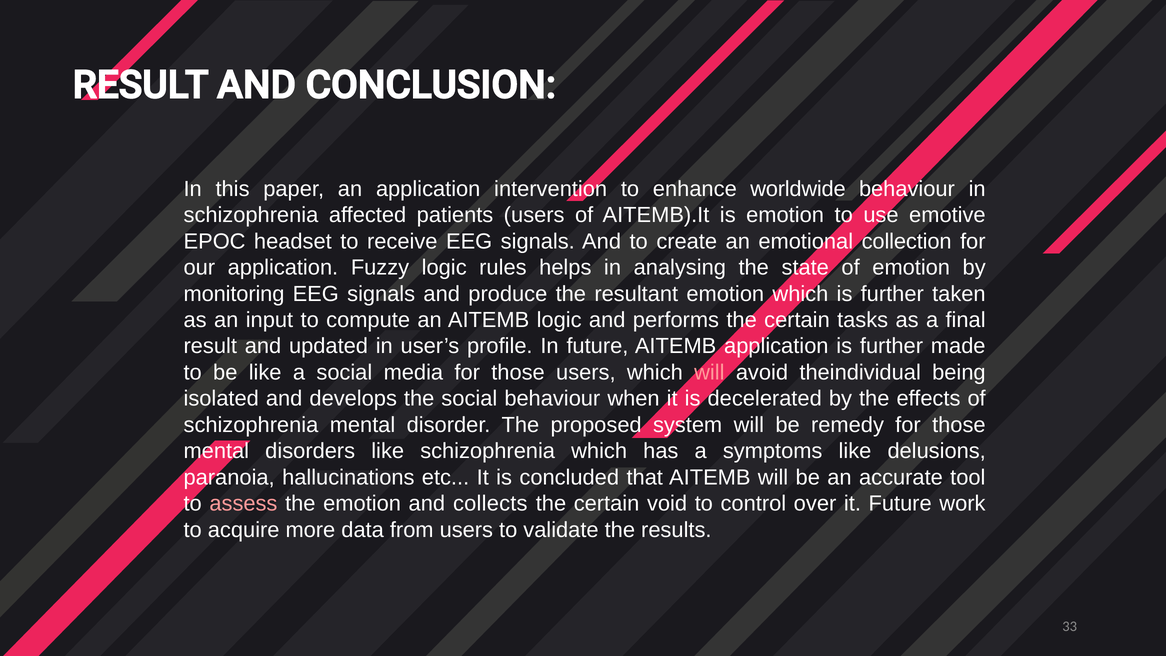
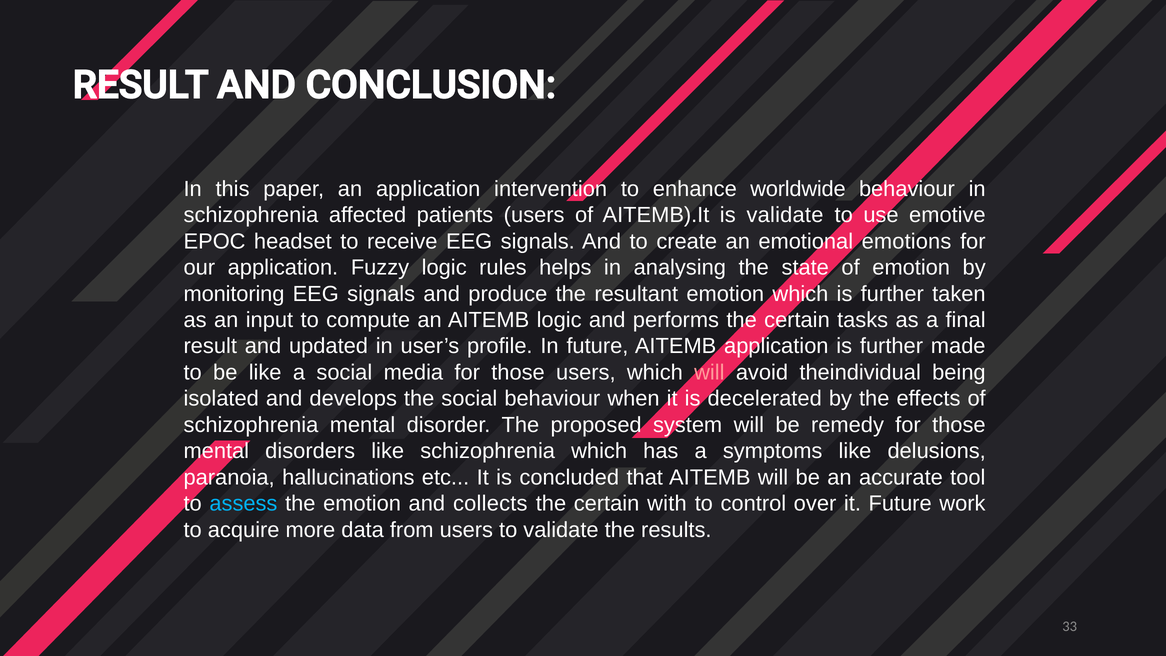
is emotion: emotion -> validate (785, 215)
collection: collection -> emotions (907, 241)
assess colour: pink -> light blue (243, 504)
void: void -> with (667, 504)
